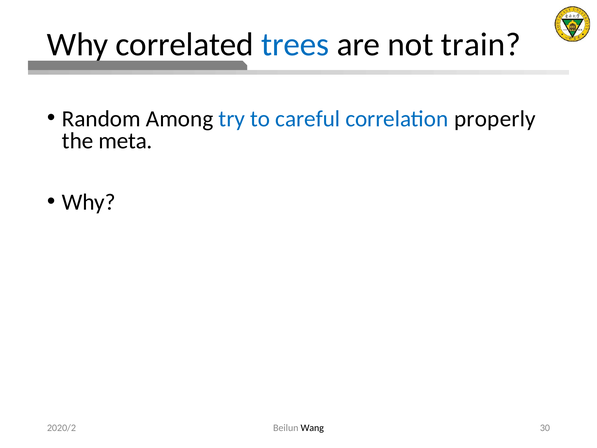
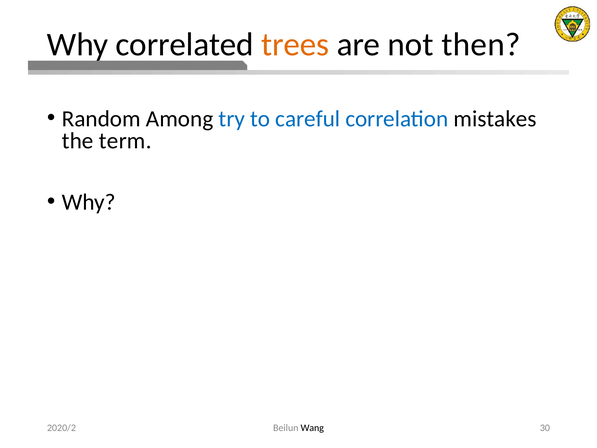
trees colour: blue -> orange (295, 44)
train: train -> then (481, 44)
properly: properly -> mistakes (495, 119)
meta: meta -> term (125, 141)
